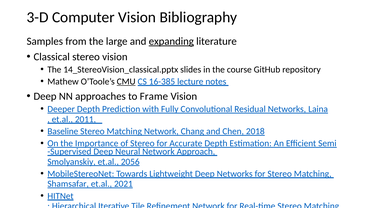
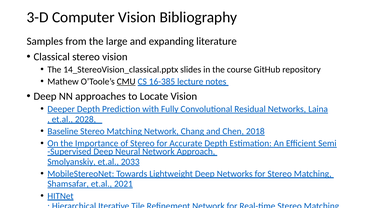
expanding underline: present -> none (171, 41)
Frame: Frame -> Locate (154, 96)
2011: 2011 -> 2028 (85, 119)
2056: 2056 -> 2033 (130, 161)
